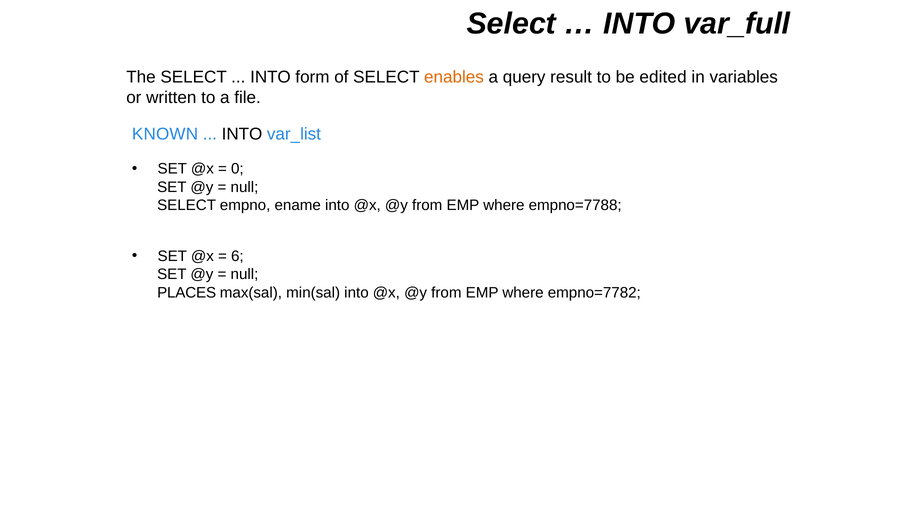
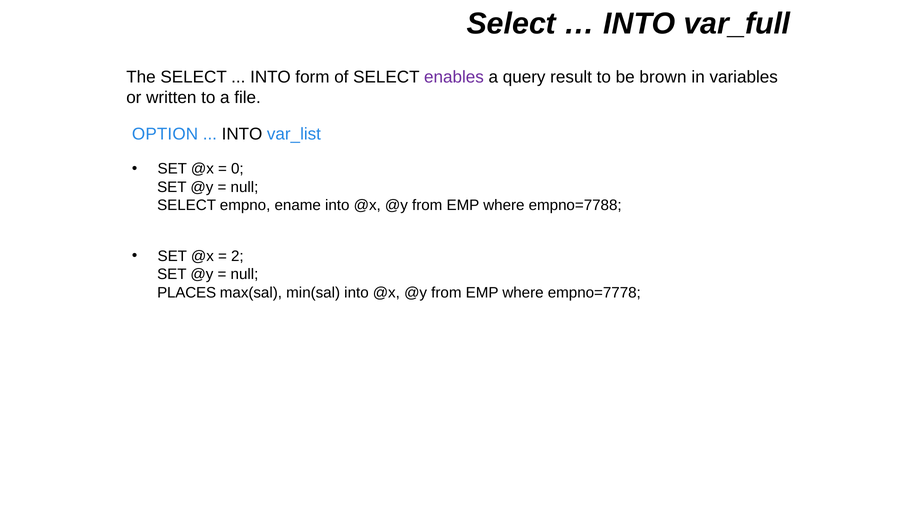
enables colour: orange -> purple (454, 77)
edited: edited -> brown (663, 77)
KNOWN: KNOWN -> OPTION (165, 134)
6: 6 -> 2 (237, 257)
empno=7782: empno=7782 -> empno=7778 (594, 293)
